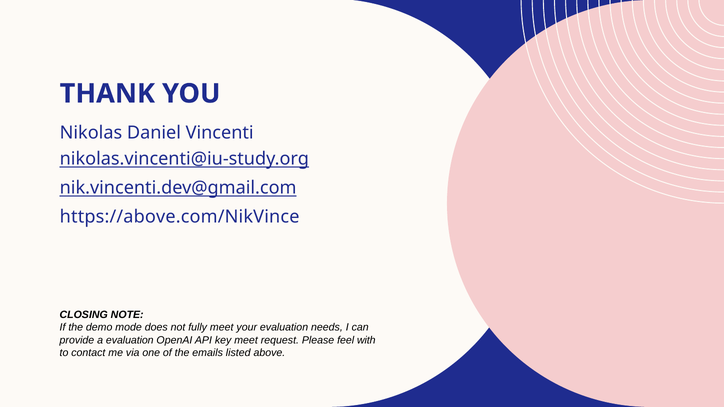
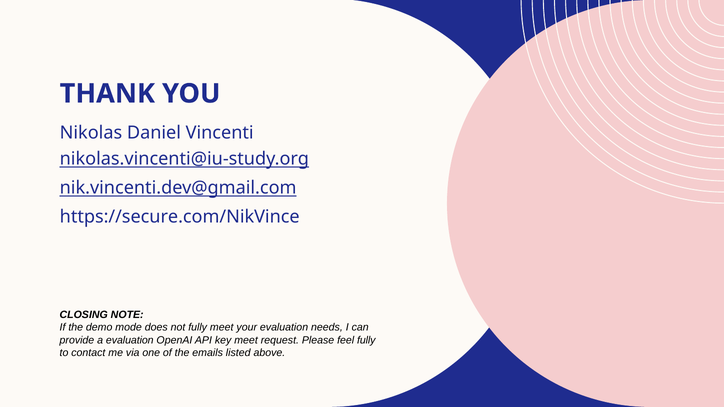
https://above.com/NikVince: https://above.com/NikVince -> https://secure.com/NikVince (180, 217)
feel with: with -> fully (366, 340)
